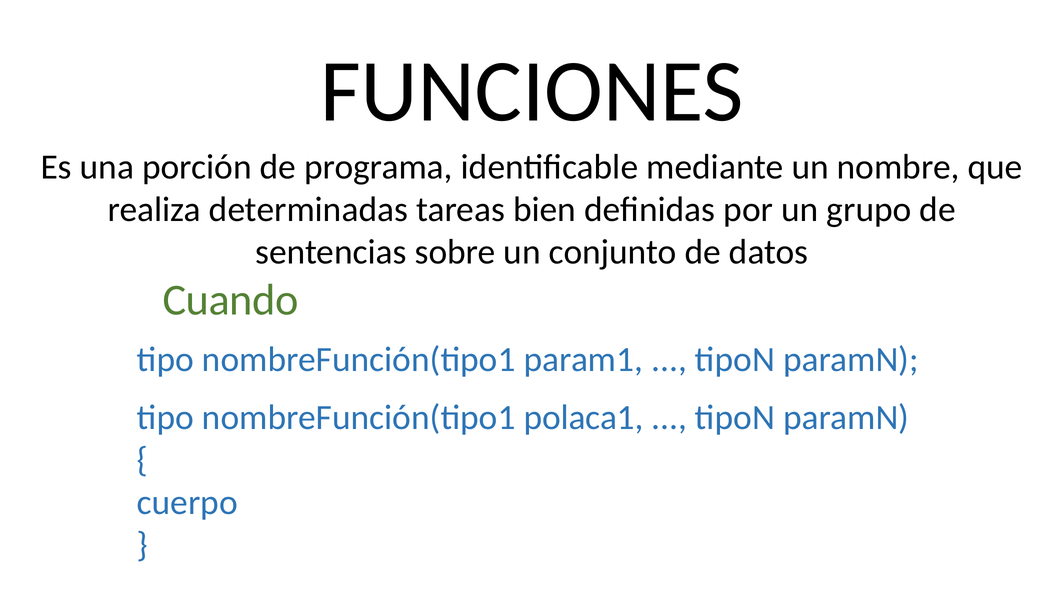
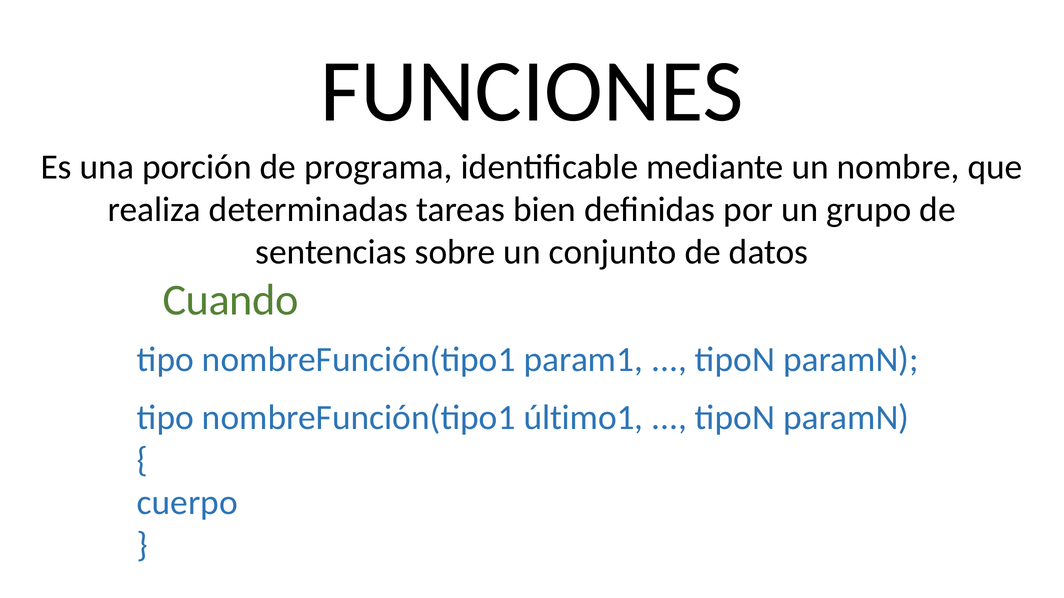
polaca1: polaca1 -> último1 (584, 418)
